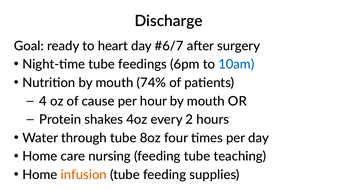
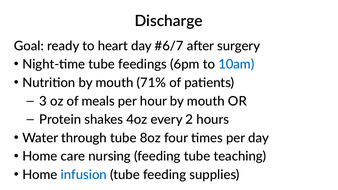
74%: 74% -> 71% (151, 83)
4: 4 -> 3 (43, 101)
cause: cause -> meals (98, 101)
infusion colour: orange -> blue (84, 175)
